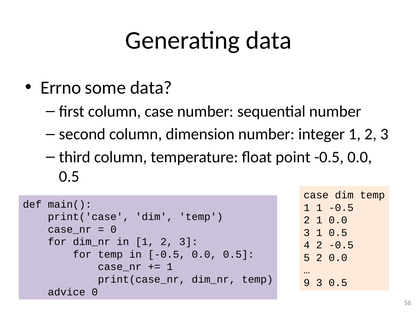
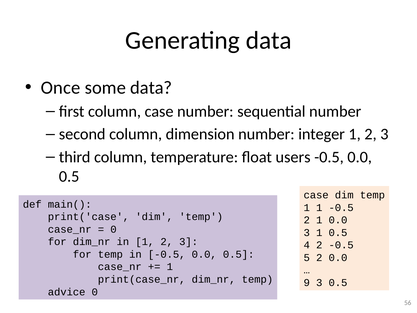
Errno: Errno -> Once (61, 87)
point: point -> users (293, 157)
